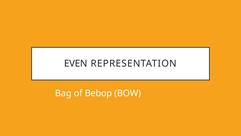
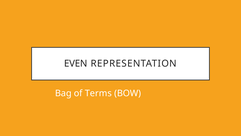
Bebop: Bebop -> Terms (98, 93)
